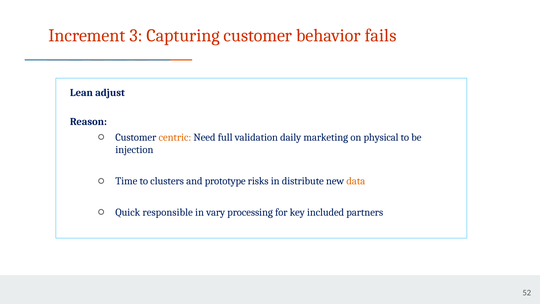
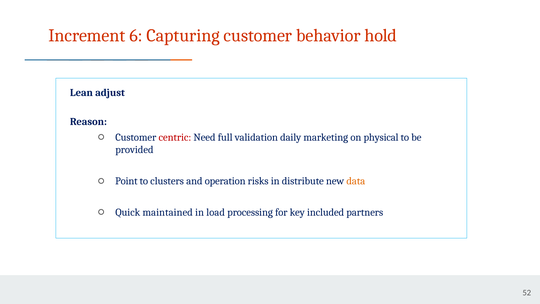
3: 3 -> 6 (136, 36)
fails: fails -> hold (381, 36)
centric colour: orange -> red (175, 137)
injection: injection -> provided (134, 150)
Time: Time -> Point (126, 181)
prototype: prototype -> operation (225, 181)
responsible: responsible -> maintained (168, 212)
vary: vary -> load (216, 212)
